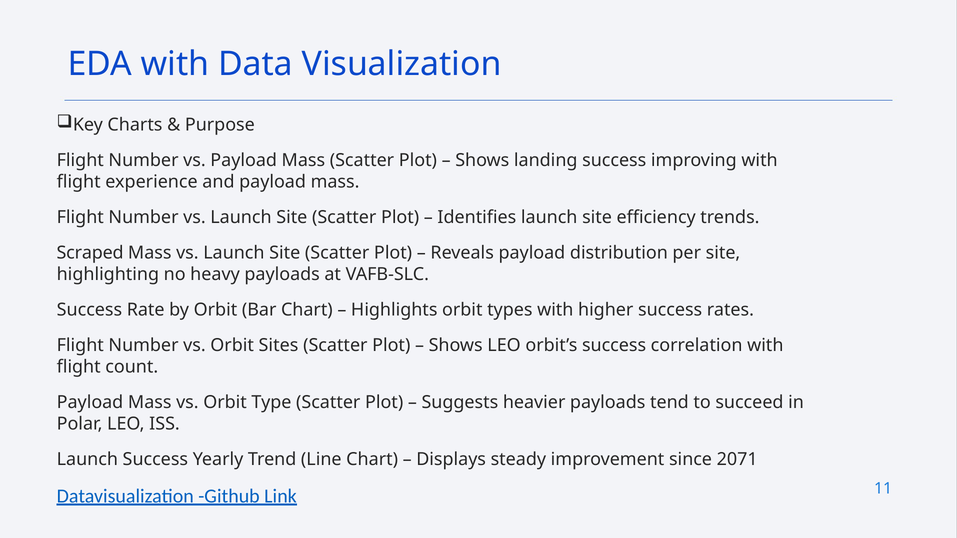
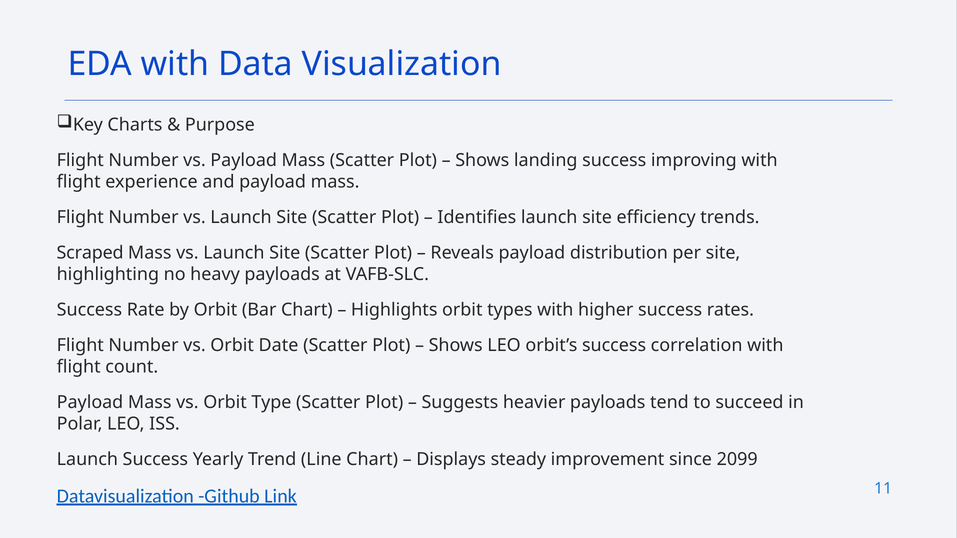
Sites: Sites -> Date (278, 345)
2071: 2071 -> 2099 (737, 460)
